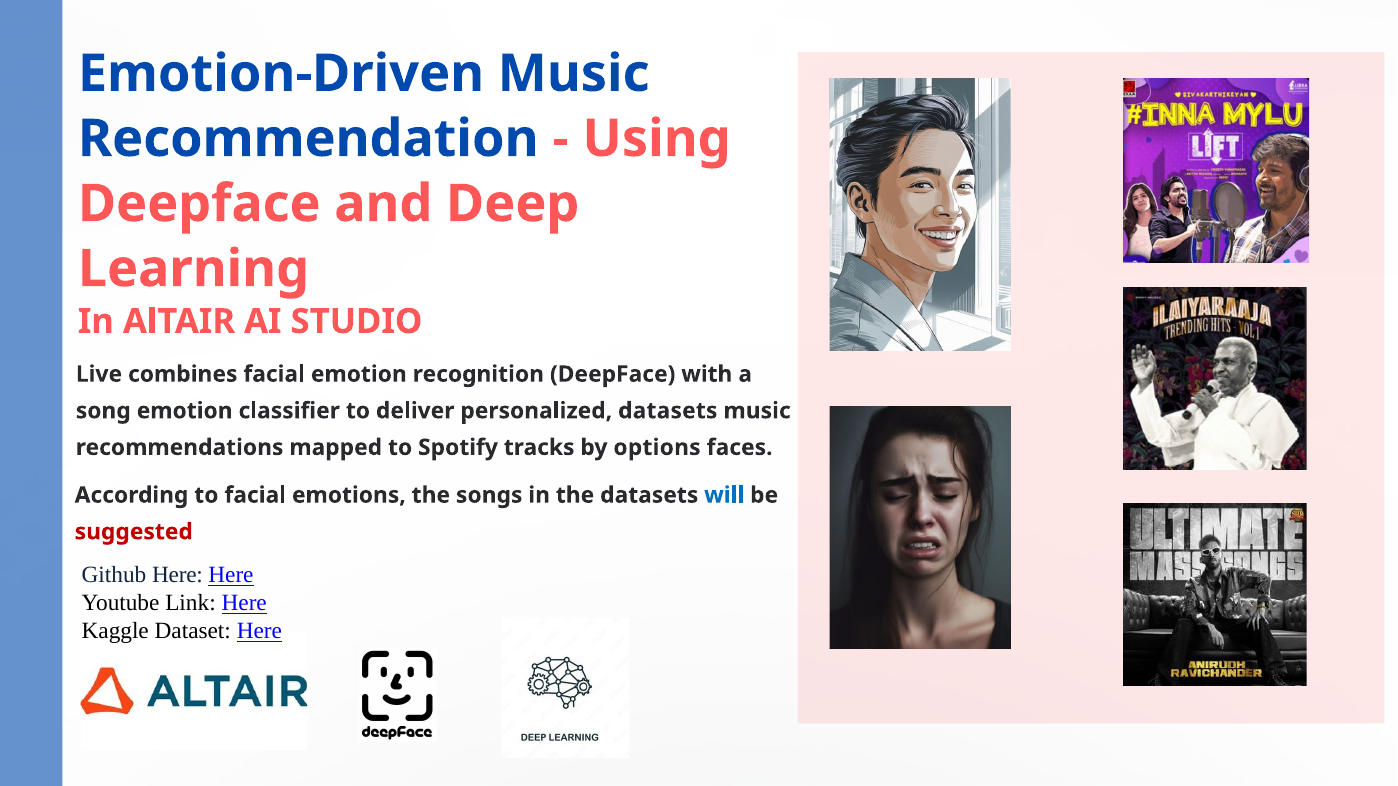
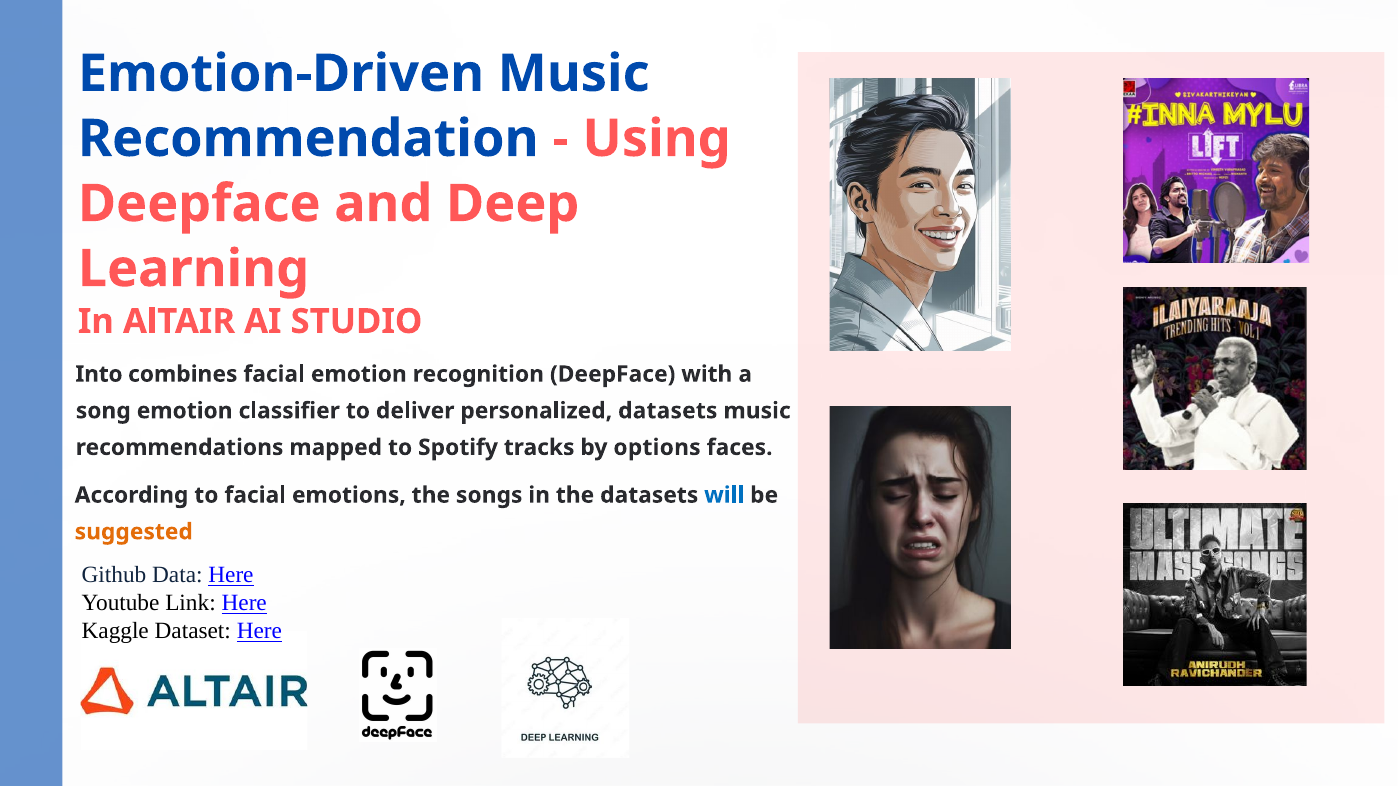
Live: Live -> Into (99, 374)
suggested colour: red -> orange (134, 532)
Github Here: Here -> Data (177, 576)
